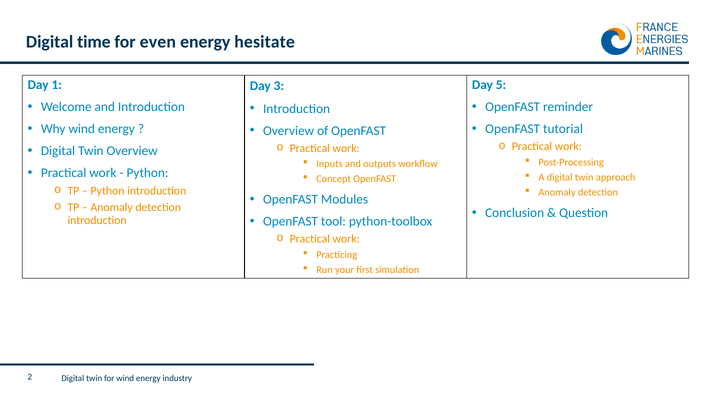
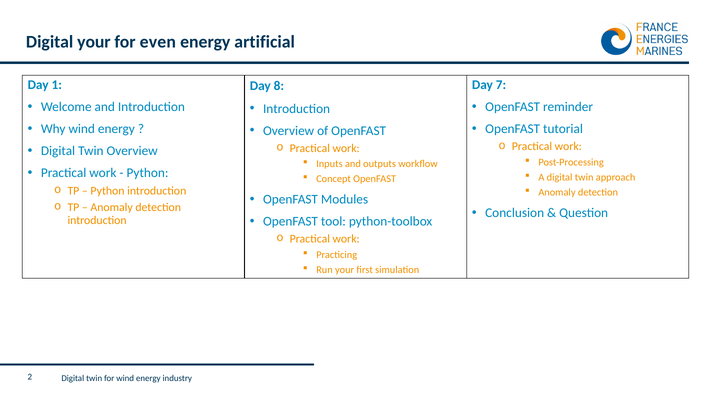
Digital time: time -> your (94, 42)
hesitate: hesitate -> artificial (265, 42)
5: 5 -> 7 (501, 85)
3: 3 -> 8 (279, 86)
